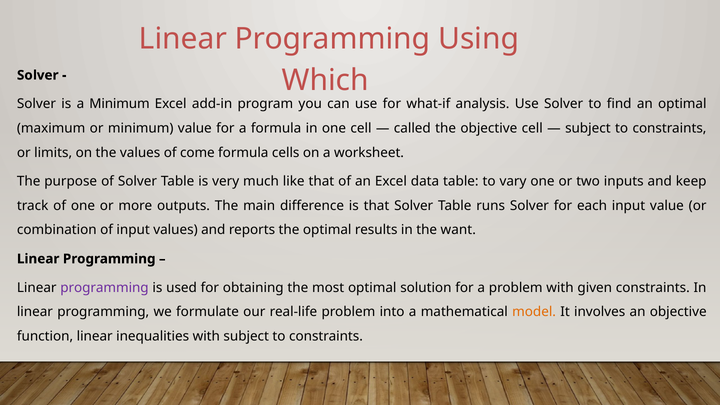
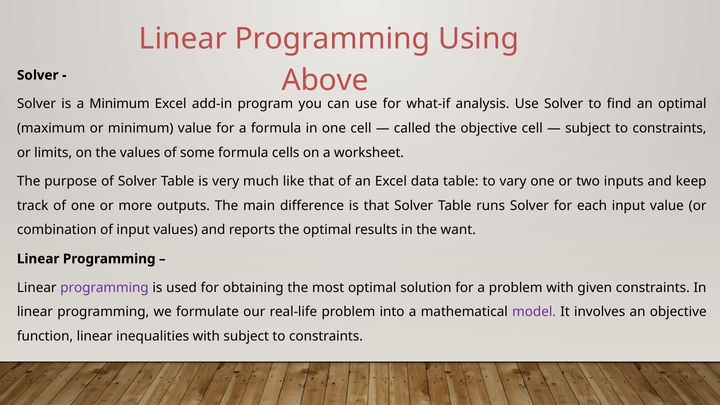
Which: Which -> Above (325, 80)
come: come -> some (197, 153)
model colour: orange -> purple (534, 312)
